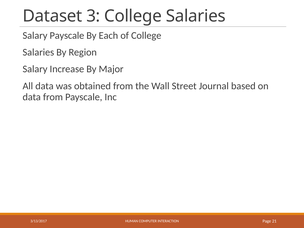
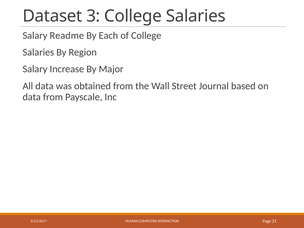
Salary Payscale: Payscale -> Readme (67, 35)
